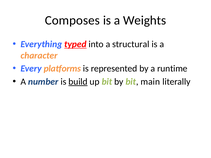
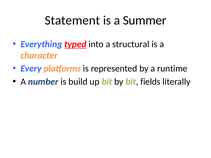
Composes: Composes -> Statement (72, 20)
Weights: Weights -> Summer (145, 20)
build underline: present -> none (78, 82)
main: main -> fields (150, 82)
